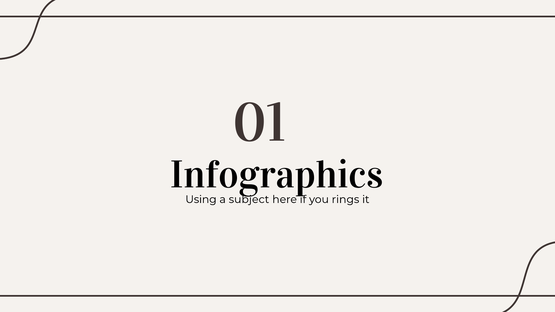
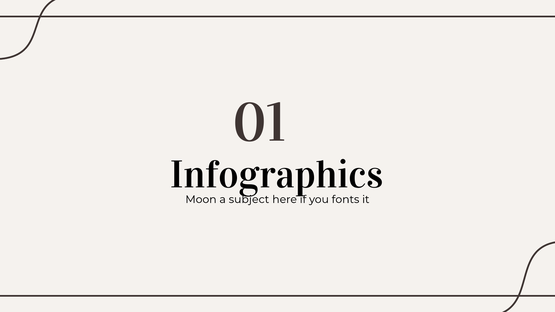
Using: Using -> Moon (201, 200)
rings: rings -> fonts (345, 200)
